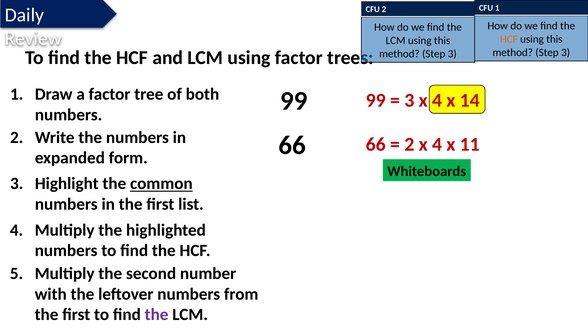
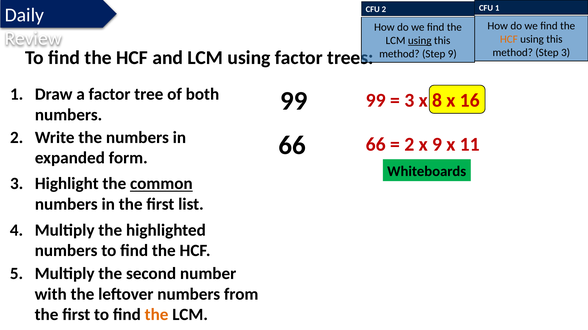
using underline: none -> present (420, 41)
3: 3 -> 9 (452, 54)
3 x 4: 4 -> 8 (437, 101)
14: 14 -> 16 (470, 101)
2 x 4: 4 -> 9 (437, 145)
the colour: purple -> orange (157, 315)
